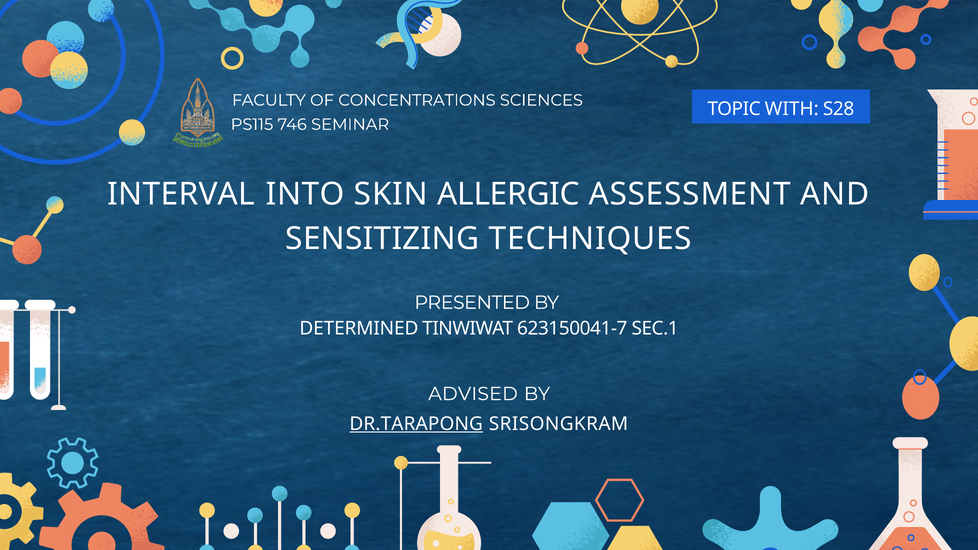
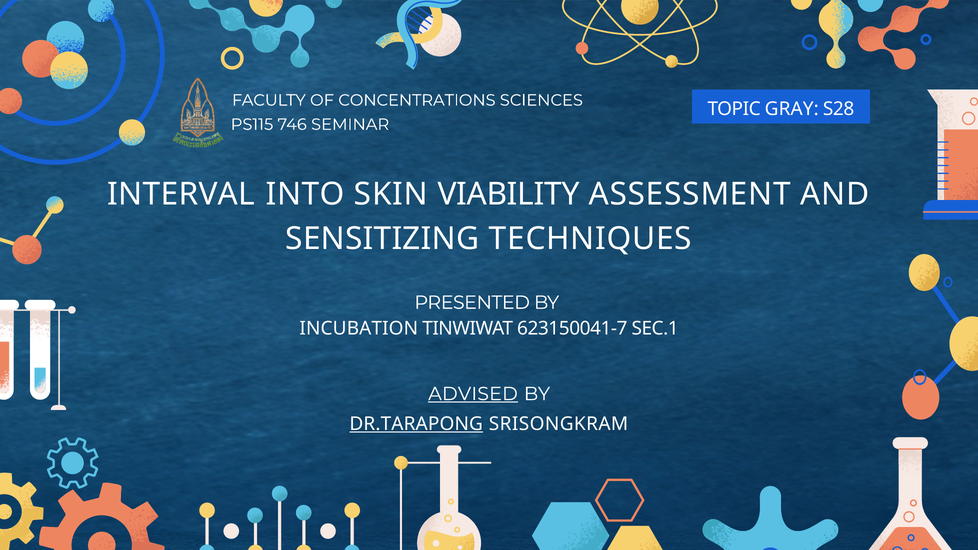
WITH: WITH -> GRAY (792, 109)
ALLERGIC: ALLERGIC -> VIABILITY (509, 194)
DETERMINED: DETERMINED -> INCUBATION (359, 329)
ADVISED underline: none -> present (473, 394)
